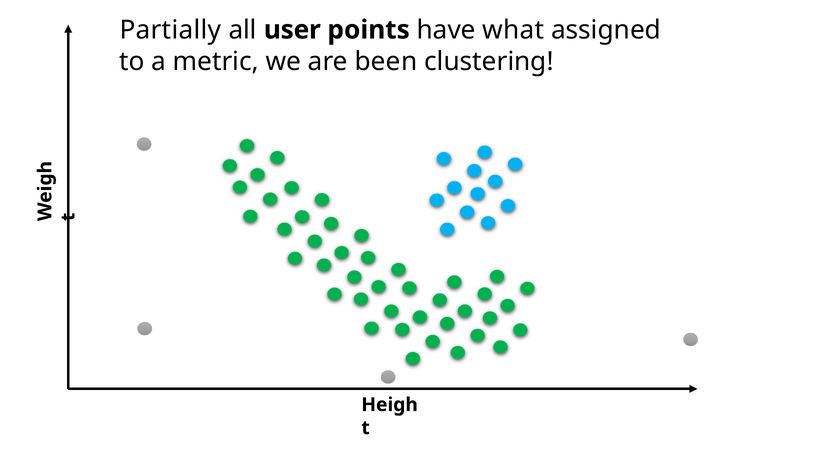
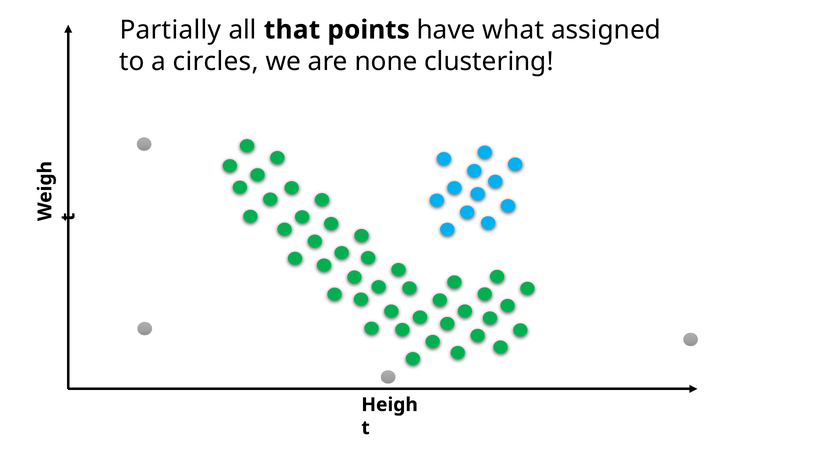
user: user -> that (292, 30)
metric: metric -> circles (216, 61)
been: been -> none (386, 61)
